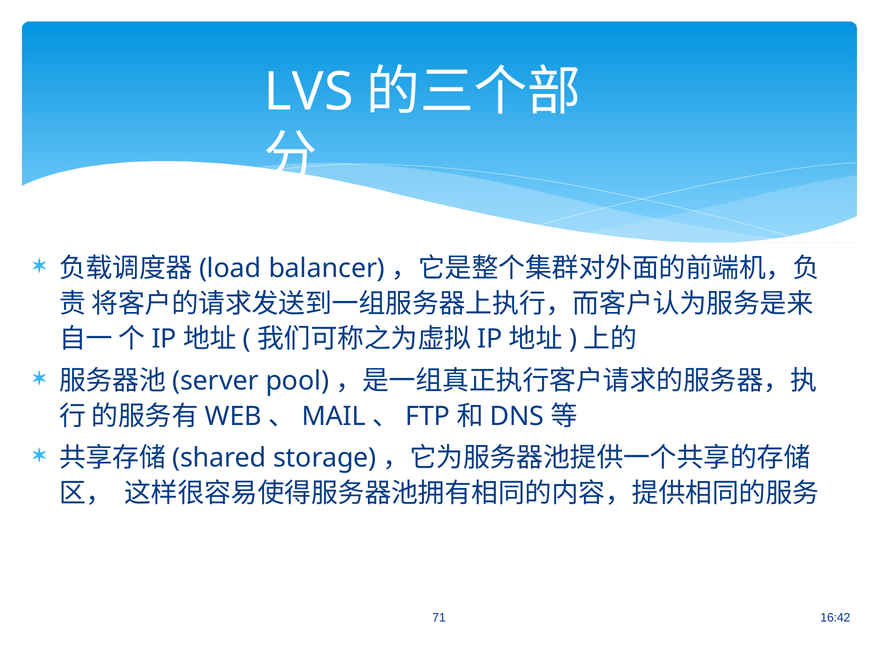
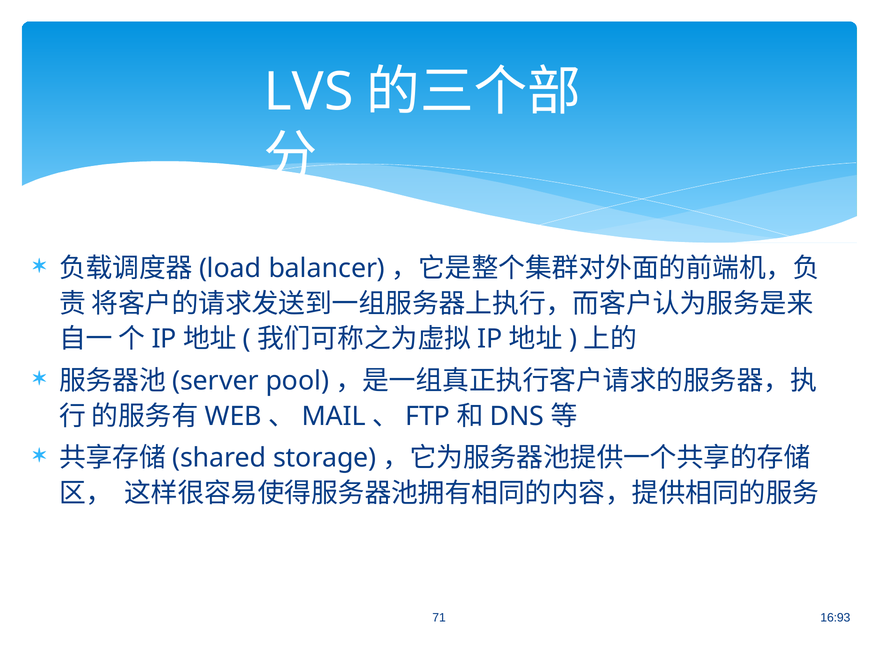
16:42: 16:42 -> 16:93 (835, 618)
